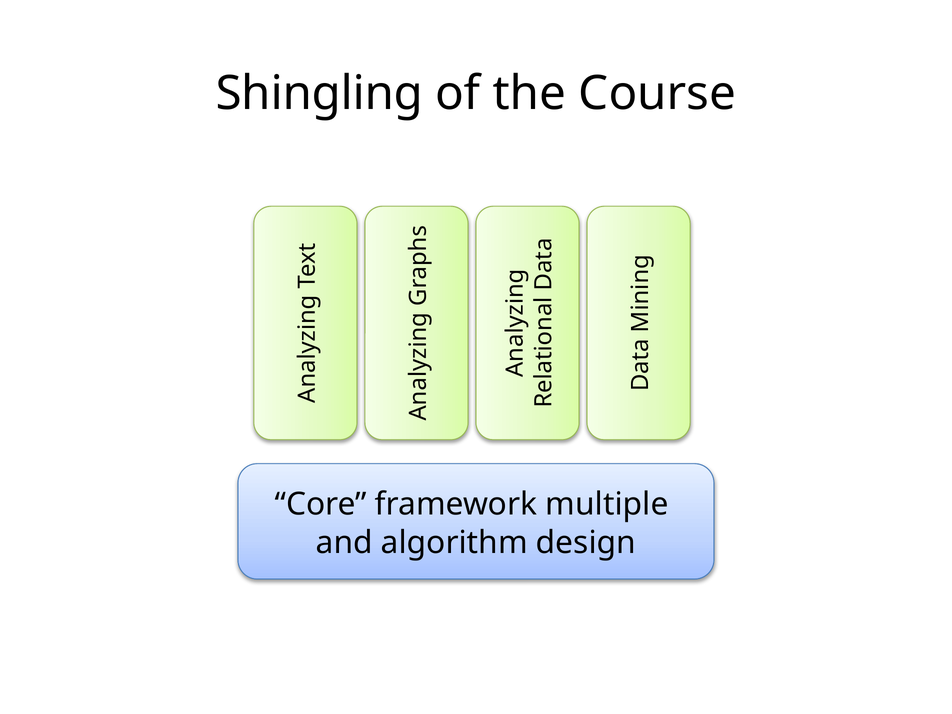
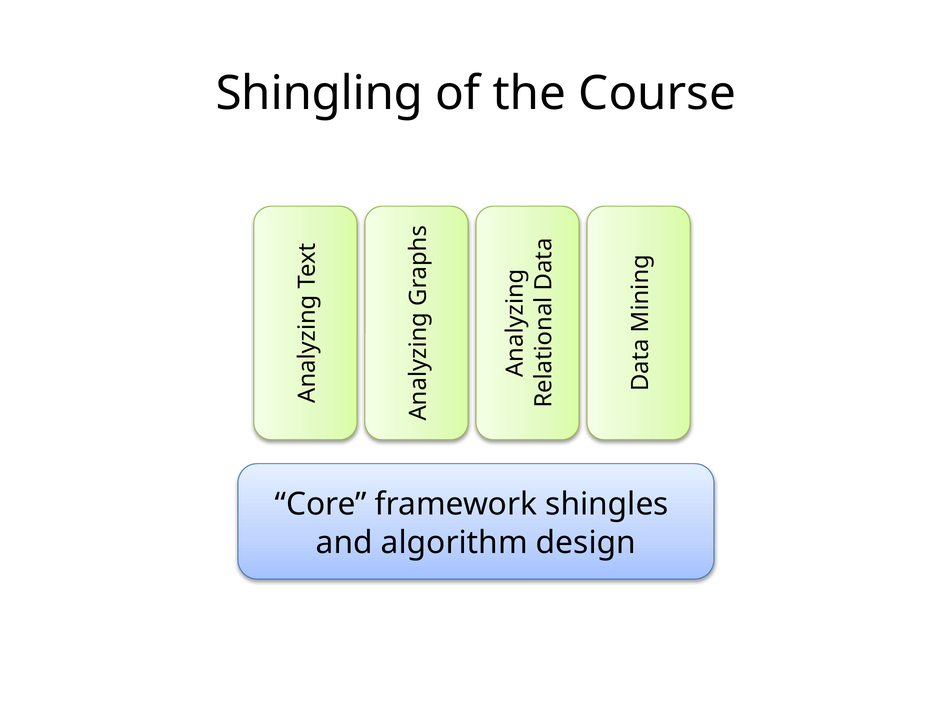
multiple: multiple -> shingles (607, 505)
